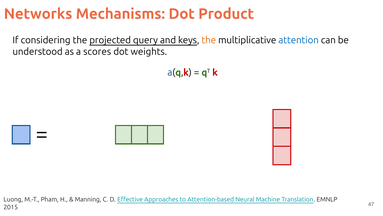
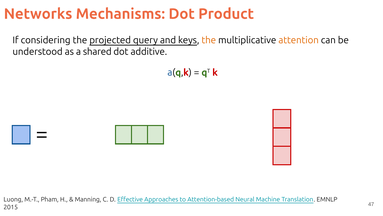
attention colour: blue -> orange (299, 40)
scores: scores -> shared (97, 52)
weights: weights -> additive (149, 52)
